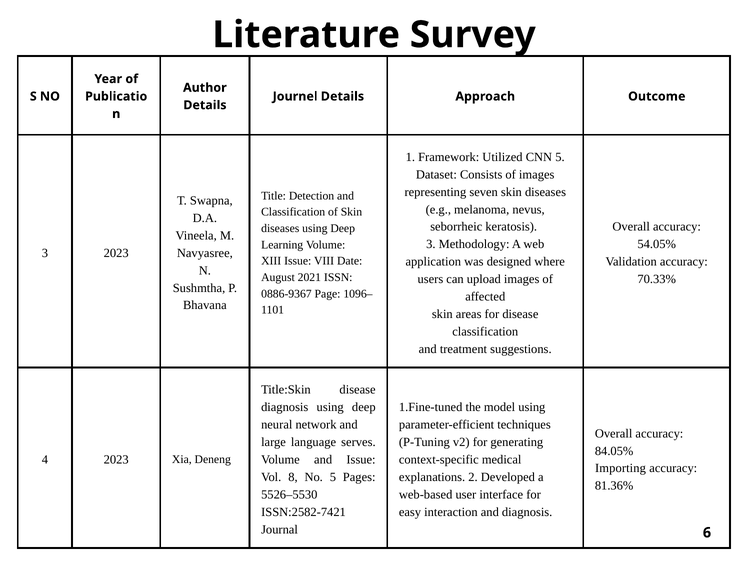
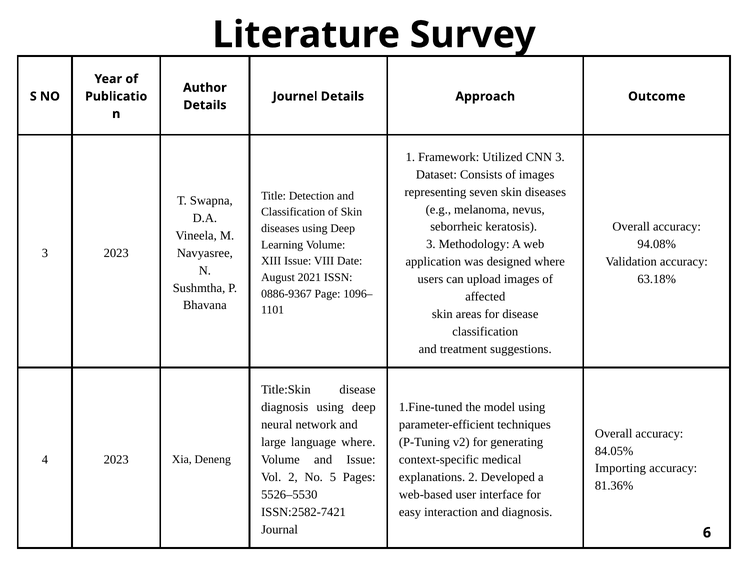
CNN 5: 5 -> 3 (560, 157)
54.05%: 54.05% -> 94.08% (657, 244)
70.33%: 70.33% -> 63.18% (657, 279)
language serves: serves -> where (358, 442)
Vol 8: 8 -> 2 (293, 477)
